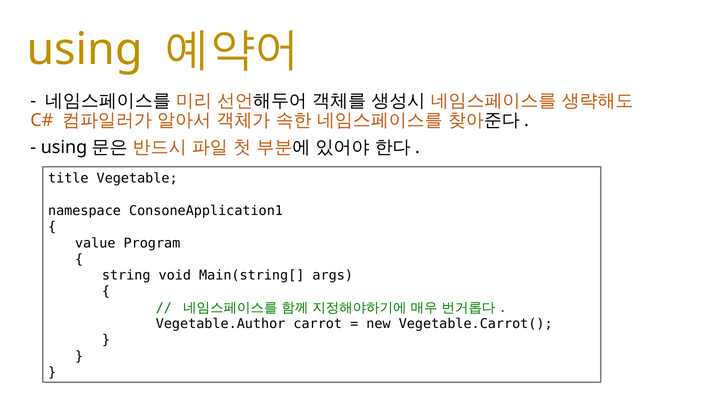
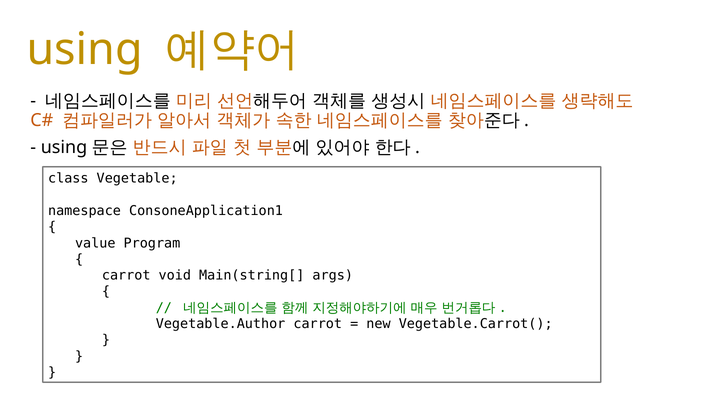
title: title -> class (68, 178)
string: string -> carrot (126, 275)
